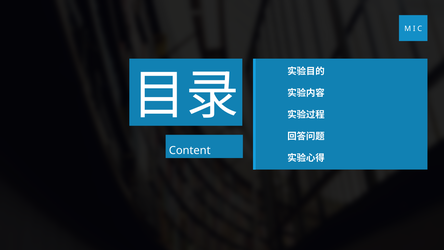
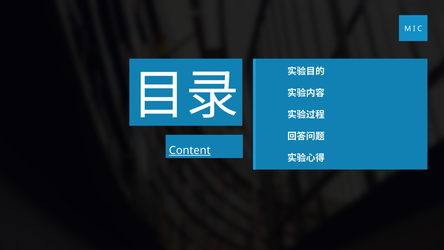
Content underline: none -> present (190, 150)
